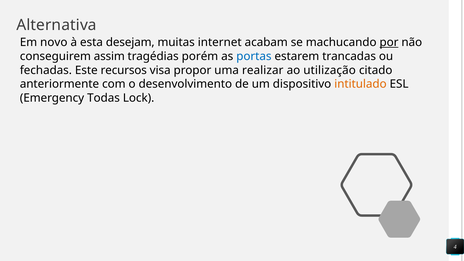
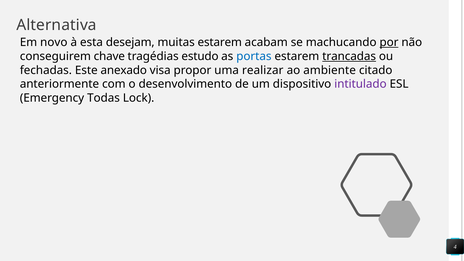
muitas internet: internet -> estarem (220, 42)
assim: assim -> chave (109, 56)
porém: porém -> estudo (200, 56)
trancadas underline: none -> present (349, 56)
recursos: recursos -> anexado (124, 70)
utilização: utilização -> ambiente (330, 70)
intitulado colour: orange -> purple (360, 84)
